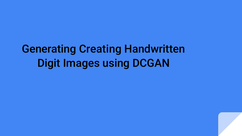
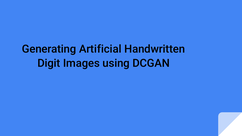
Creating: Creating -> Artificial (100, 49)
